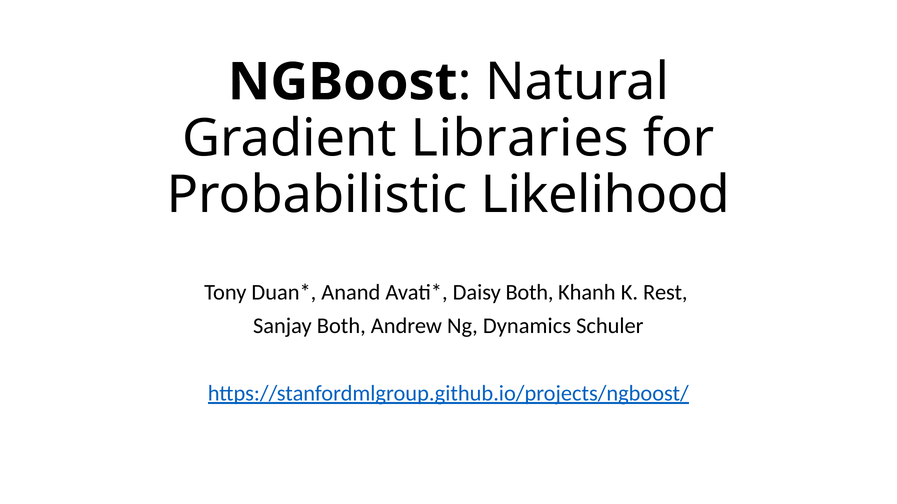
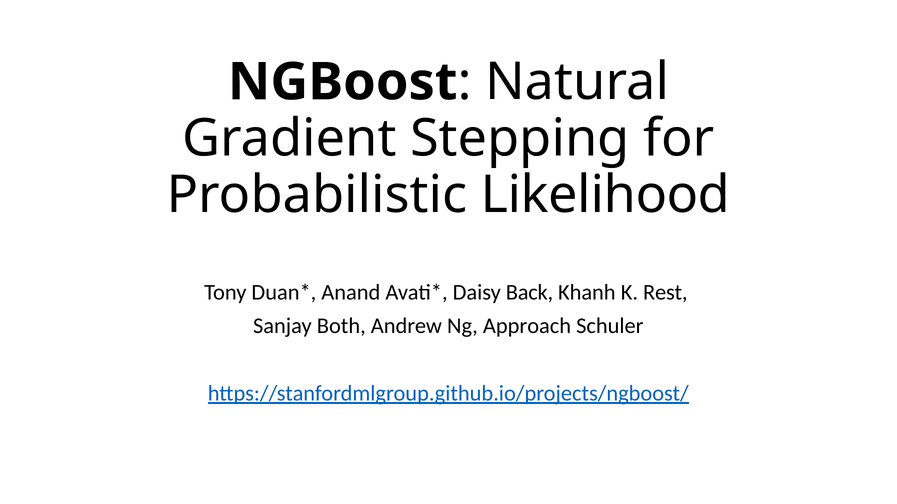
Libraries: Libraries -> Stepping (520, 139)
Daisy Both: Both -> Back (529, 293)
Dynamics: Dynamics -> Approach (527, 326)
